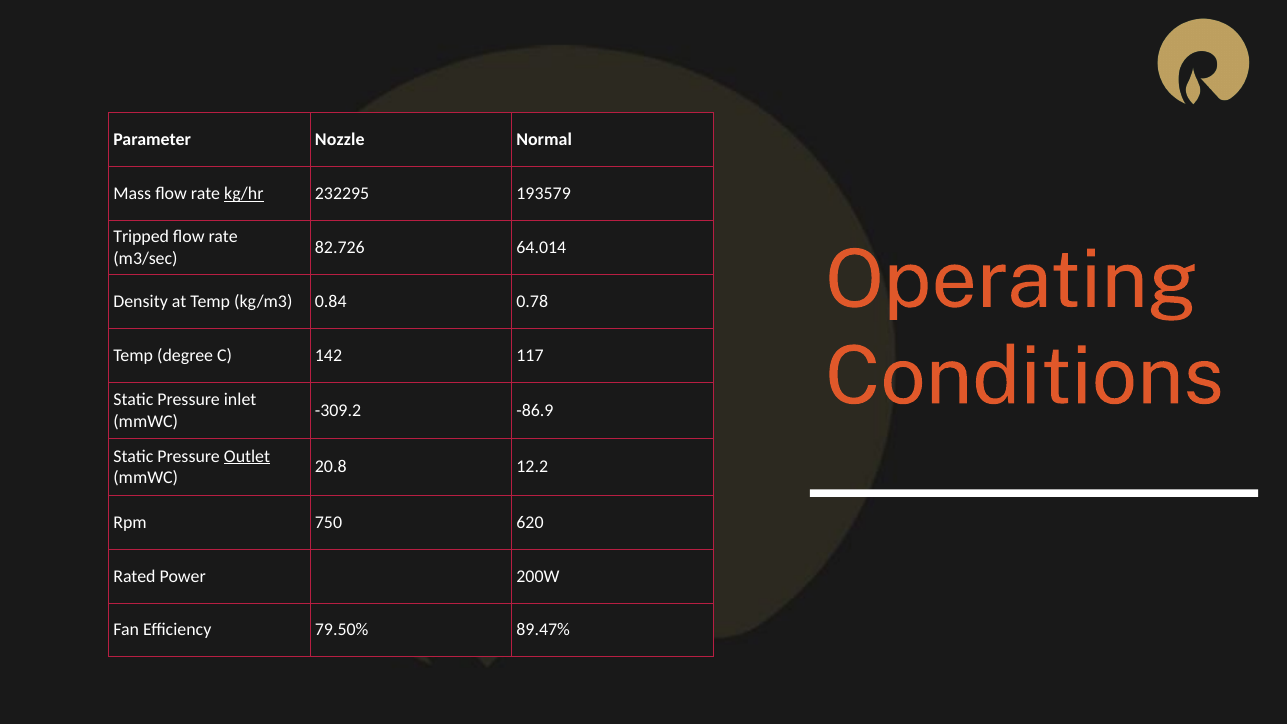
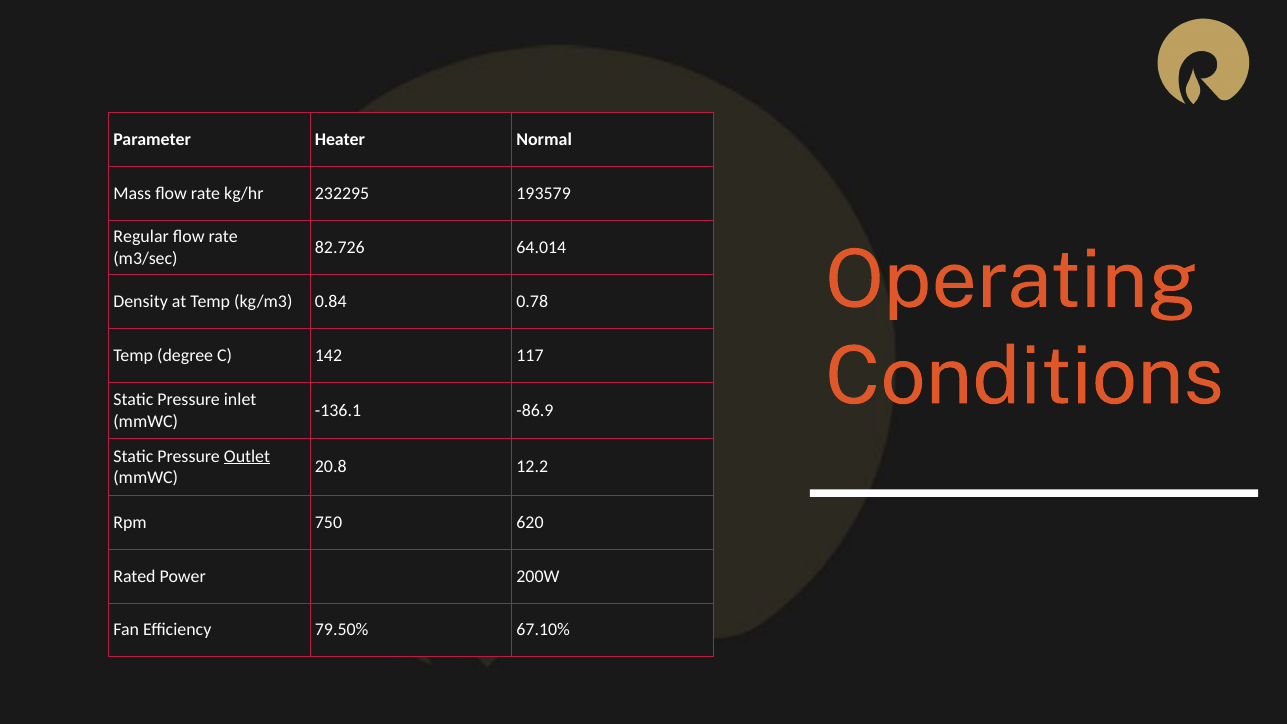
Nozzle: Nozzle -> Heater (340, 140)
kg/hr underline: present -> none (244, 194)
Tripped: Tripped -> Regular (141, 237)
-309.2: -309.2 -> -136.1 (338, 410)
89.47%: 89.47% -> 67.10% (543, 630)
